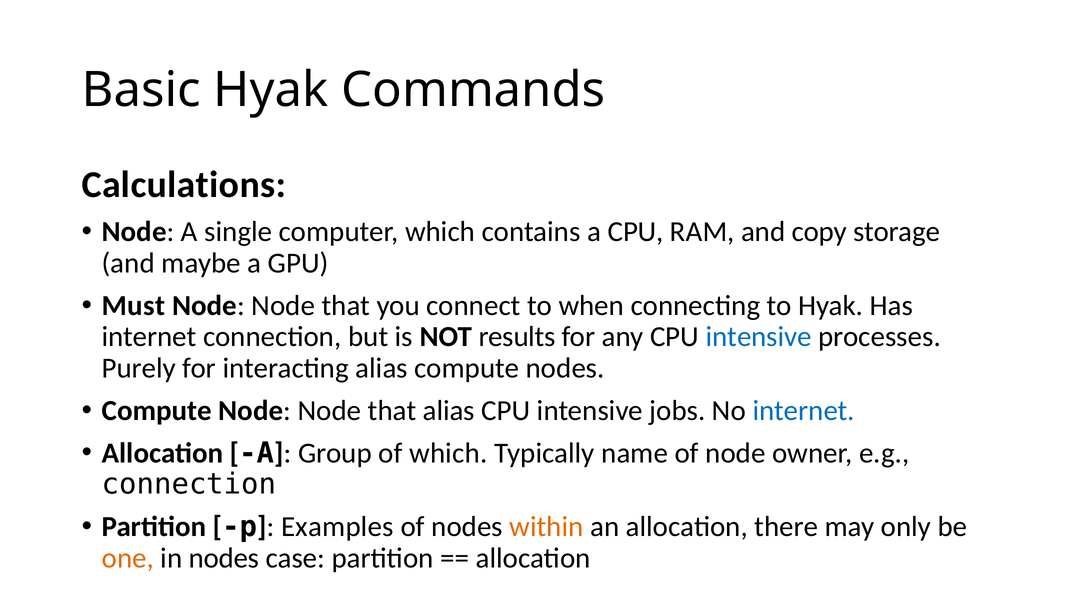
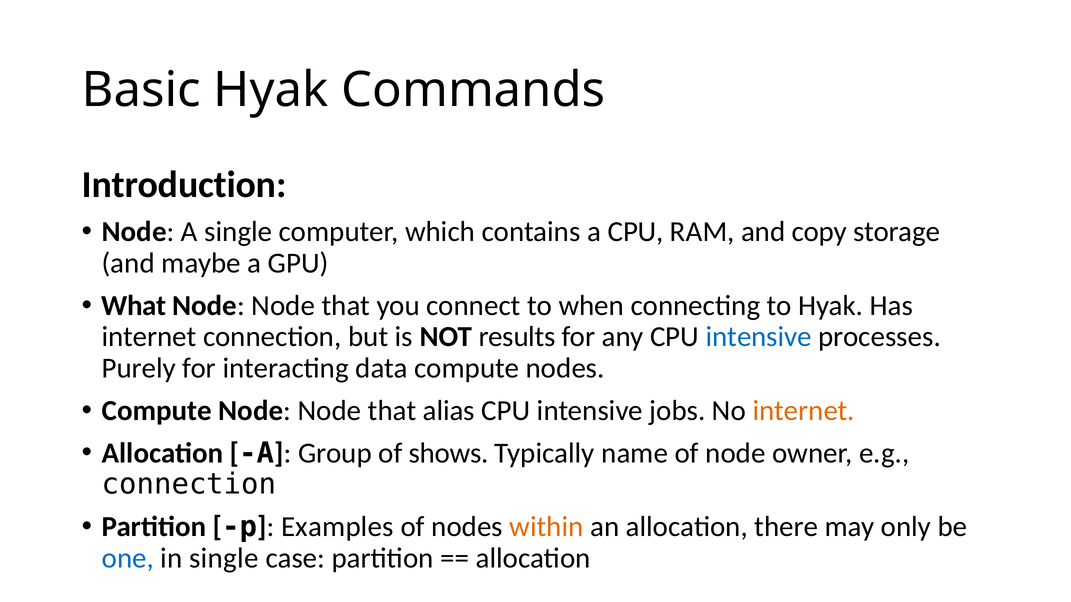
Calculations: Calculations -> Introduction (184, 185)
Must: Must -> What (134, 306)
interacting alias: alias -> data (382, 368)
internet colour: blue -> orange (804, 411)
of which: which -> shows (449, 453)
one colour: orange -> blue (128, 558)
in nodes: nodes -> single (224, 558)
